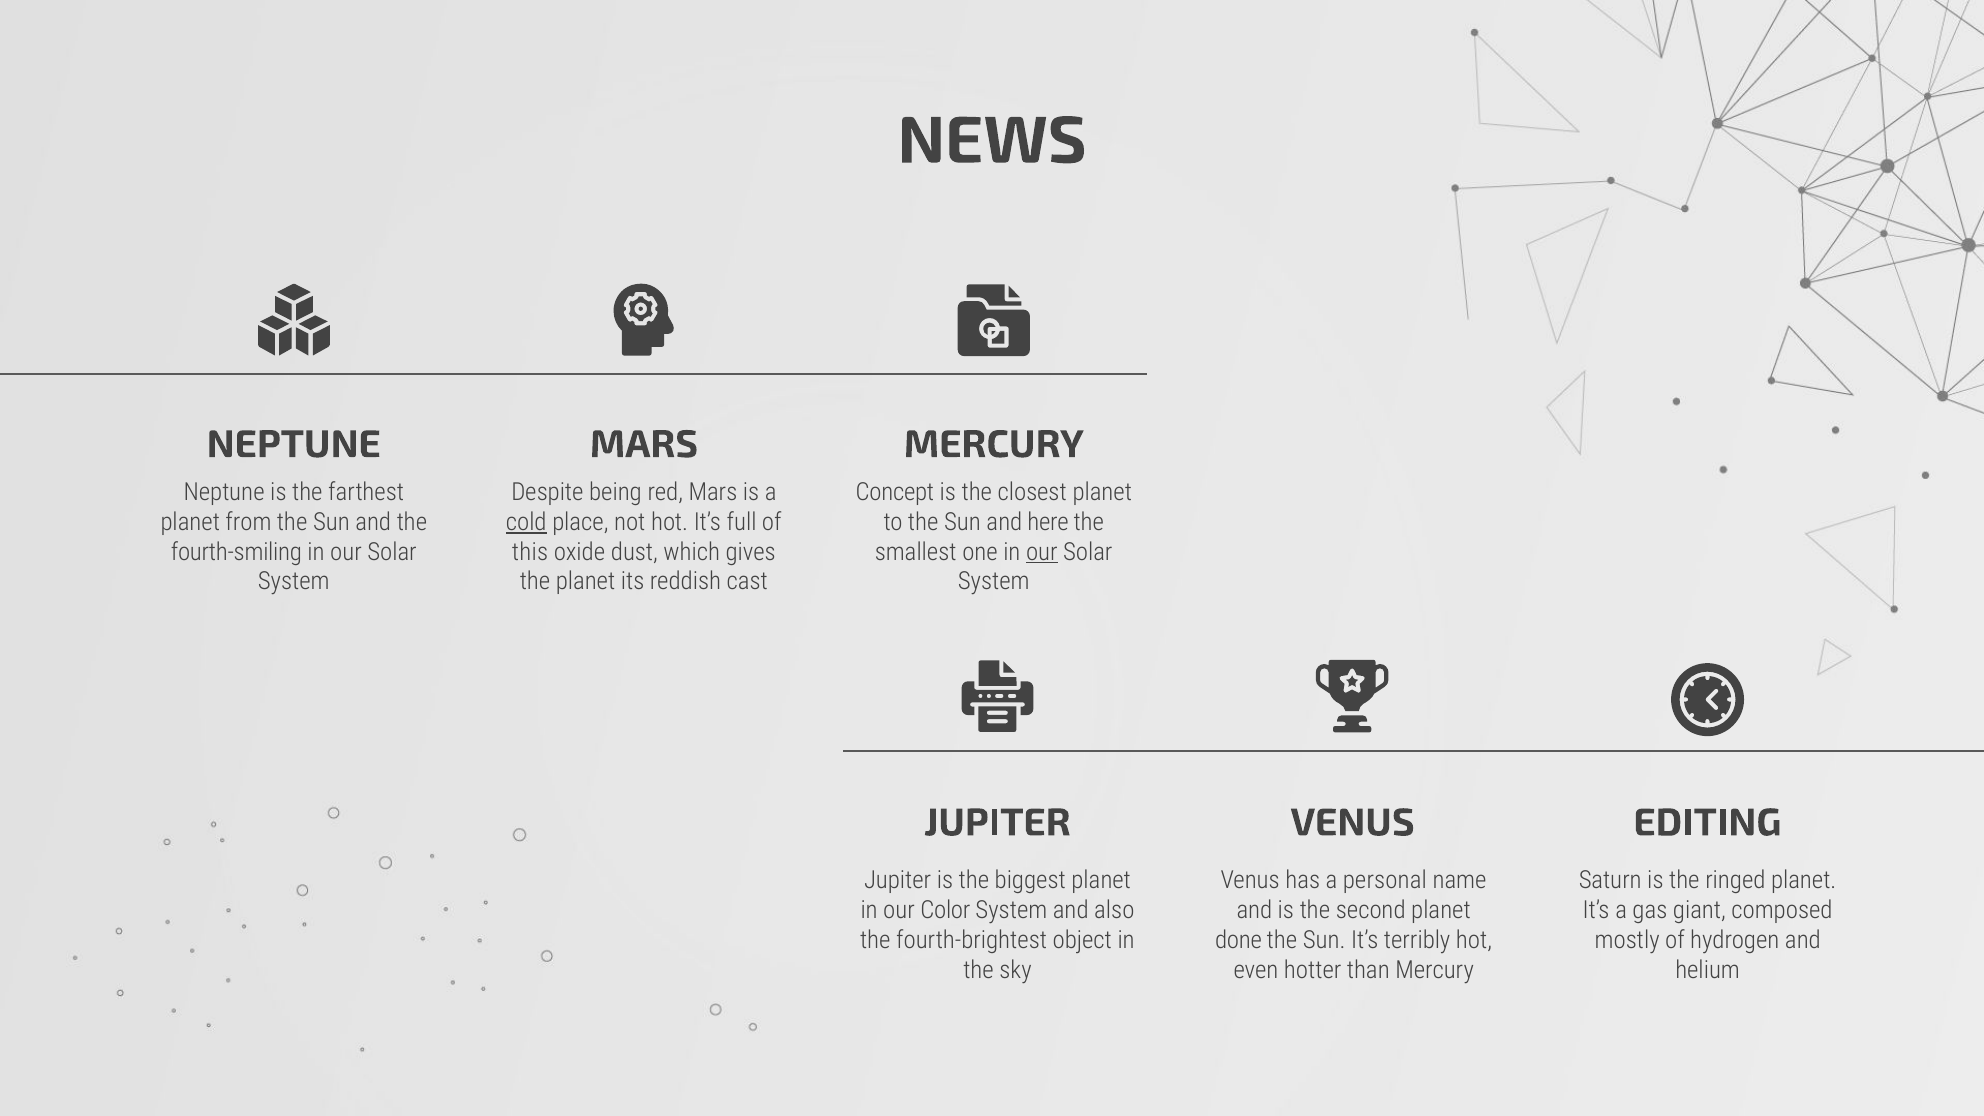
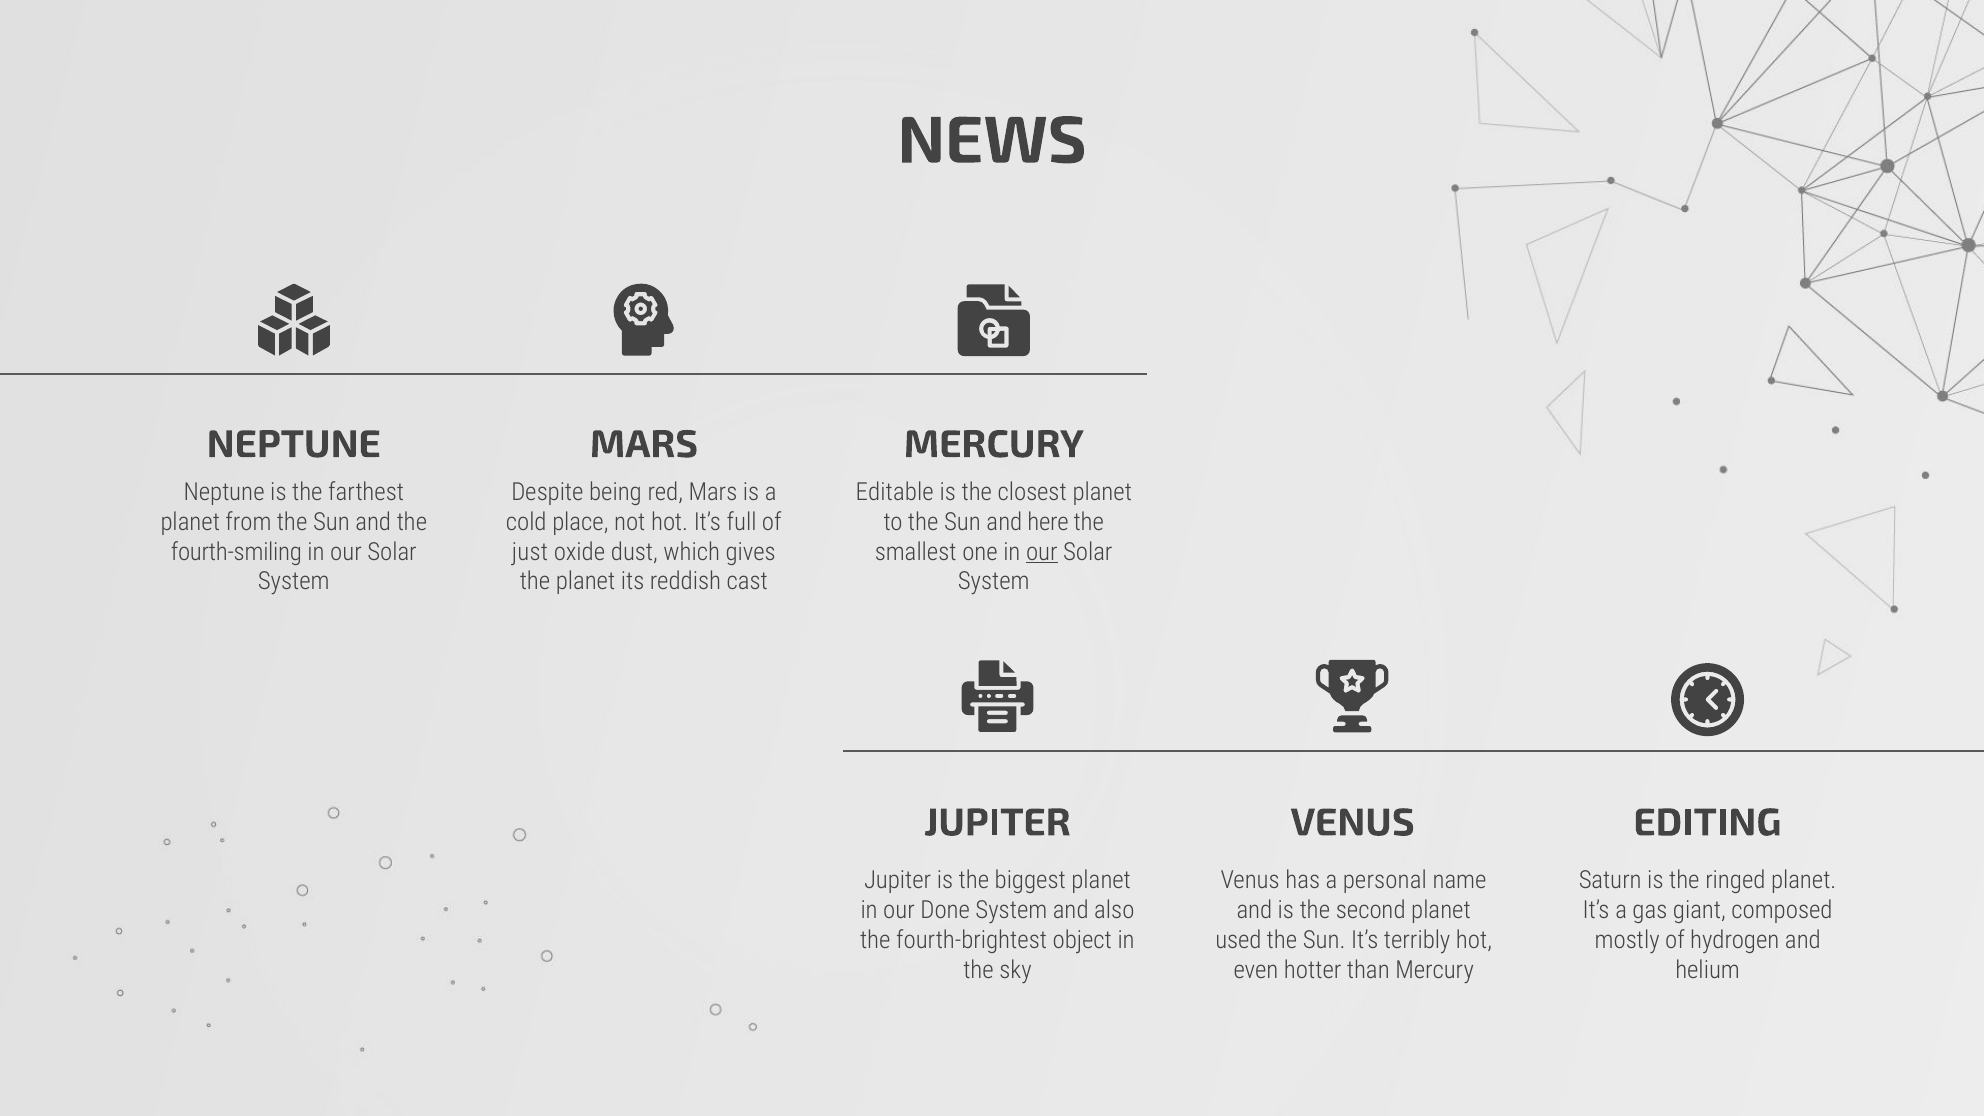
Concept: Concept -> Editable (895, 492)
cold underline: present -> none (526, 522)
this: this -> just (530, 552)
Color: Color -> Done (945, 910)
done: done -> used (1238, 940)
